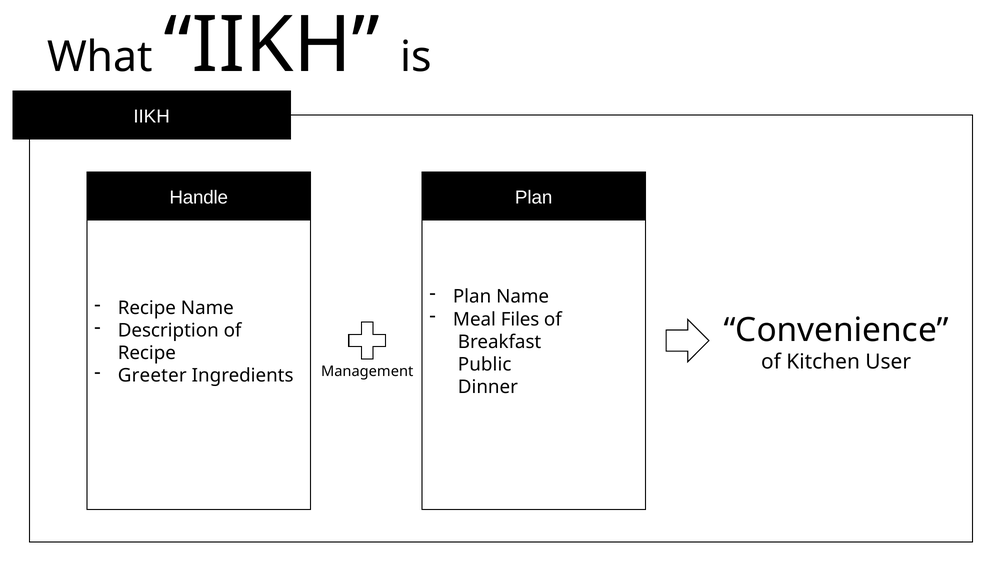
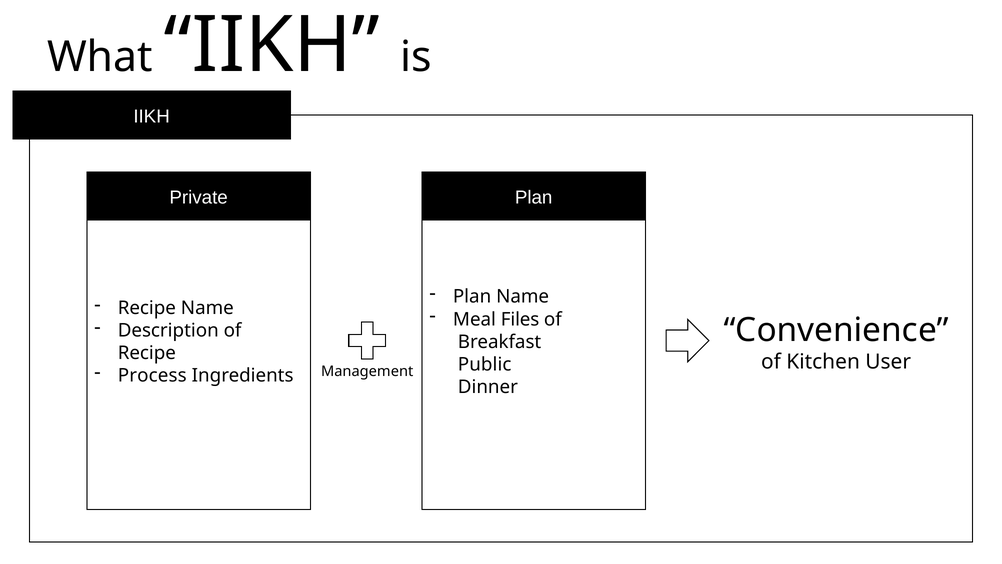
Handle: Handle -> Private (199, 197)
Greeter: Greeter -> Process (152, 375)
